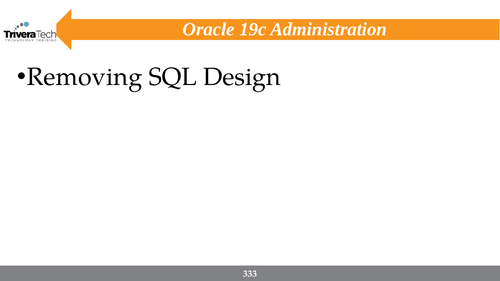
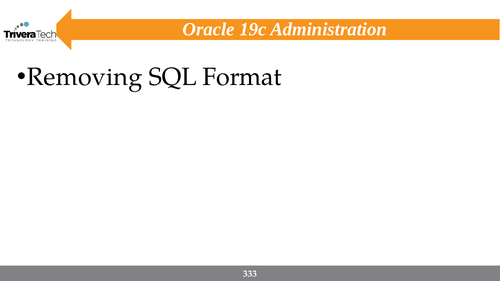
Design: Design -> Format (242, 77)
